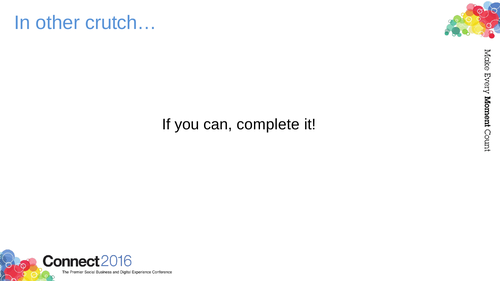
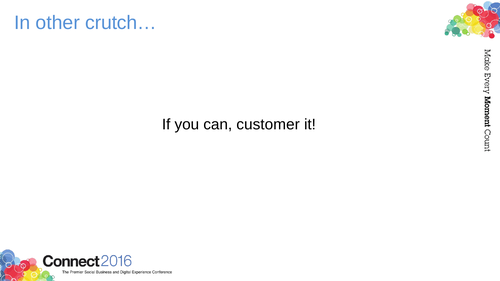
complete: complete -> customer (268, 125)
